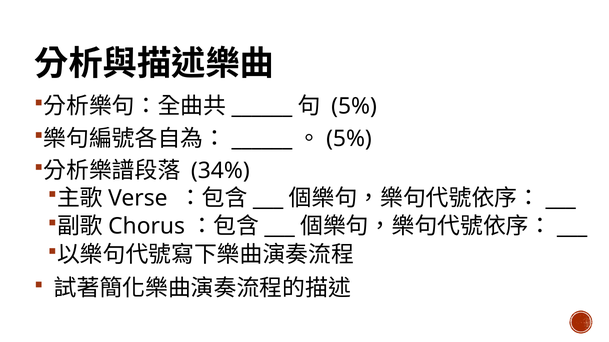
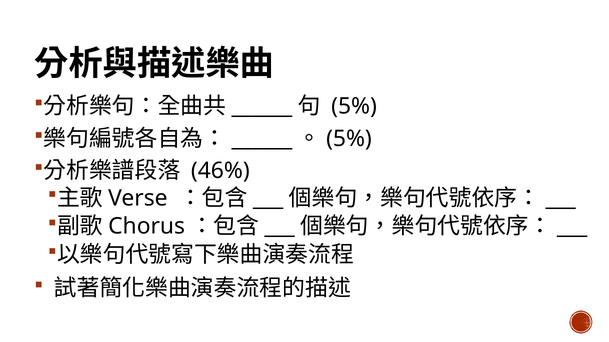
34%: 34% -> 46% (220, 171)
